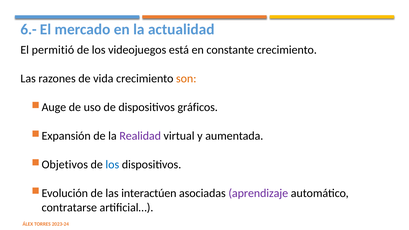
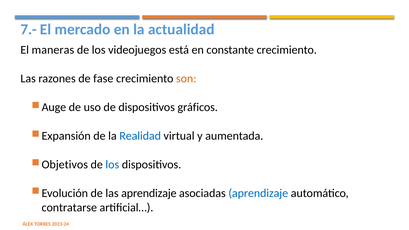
6.-: 6.- -> 7.- (29, 29)
permitió: permitió -> maneras (53, 50)
vida: vida -> fase (103, 79)
Realidad colour: purple -> blue (140, 136)
las interactúen: interactúen -> aprendizaje (149, 193)
aprendizaje colour: purple -> blue (258, 193)
